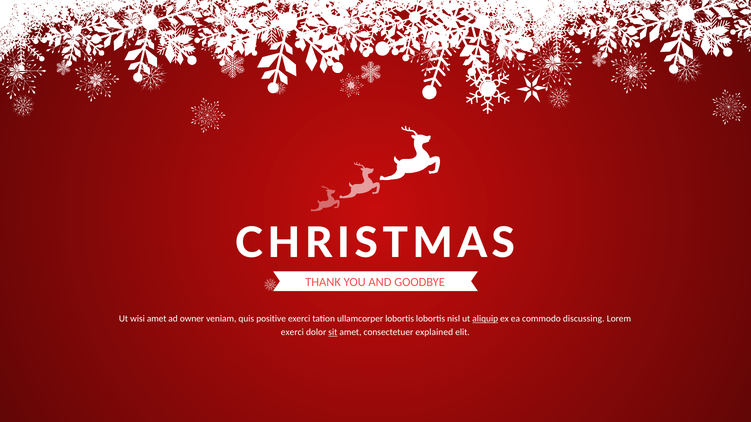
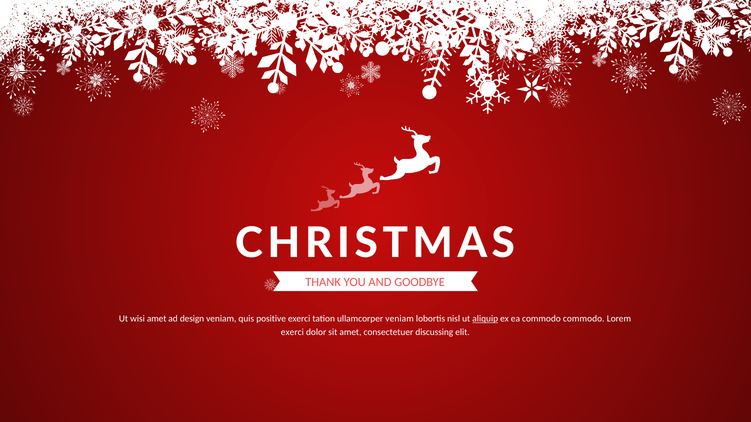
owner: owner -> design (192, 319)
ullamcorper lobortis: lobortis -> veniam (400, 319)
commodo discussing: discussing -> commodo (584, 319)
sit underline: present -> none (333, 333)
explained: explained -> discussing (434, 333)
